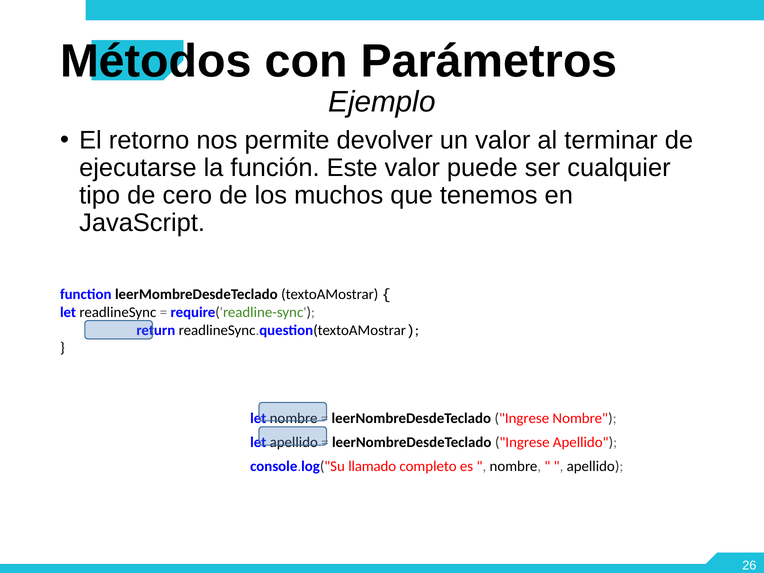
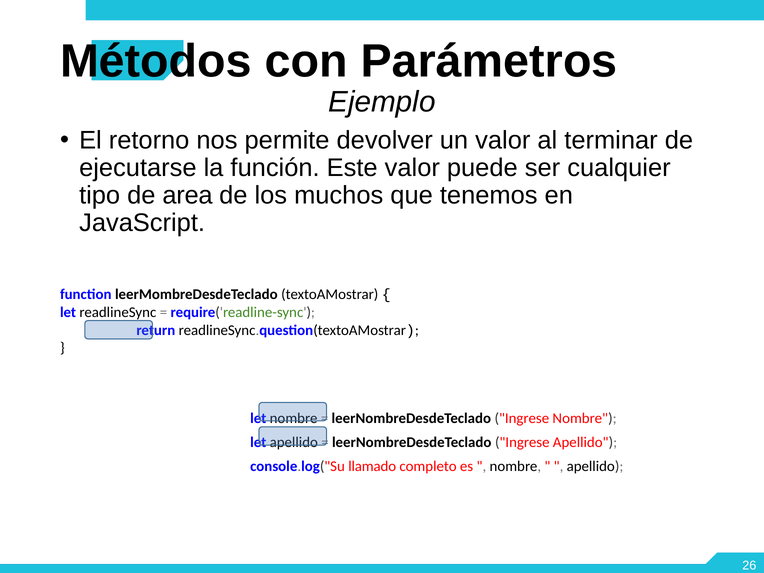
cero: cero -> area (188, 195)
